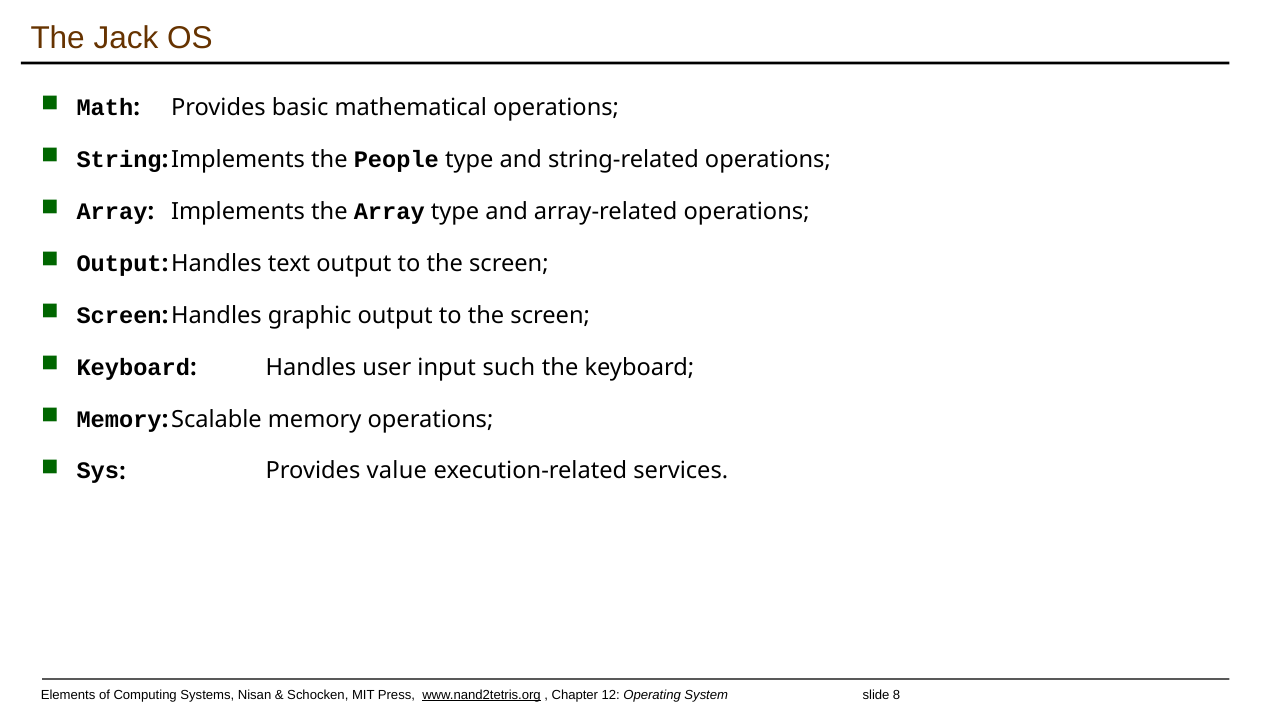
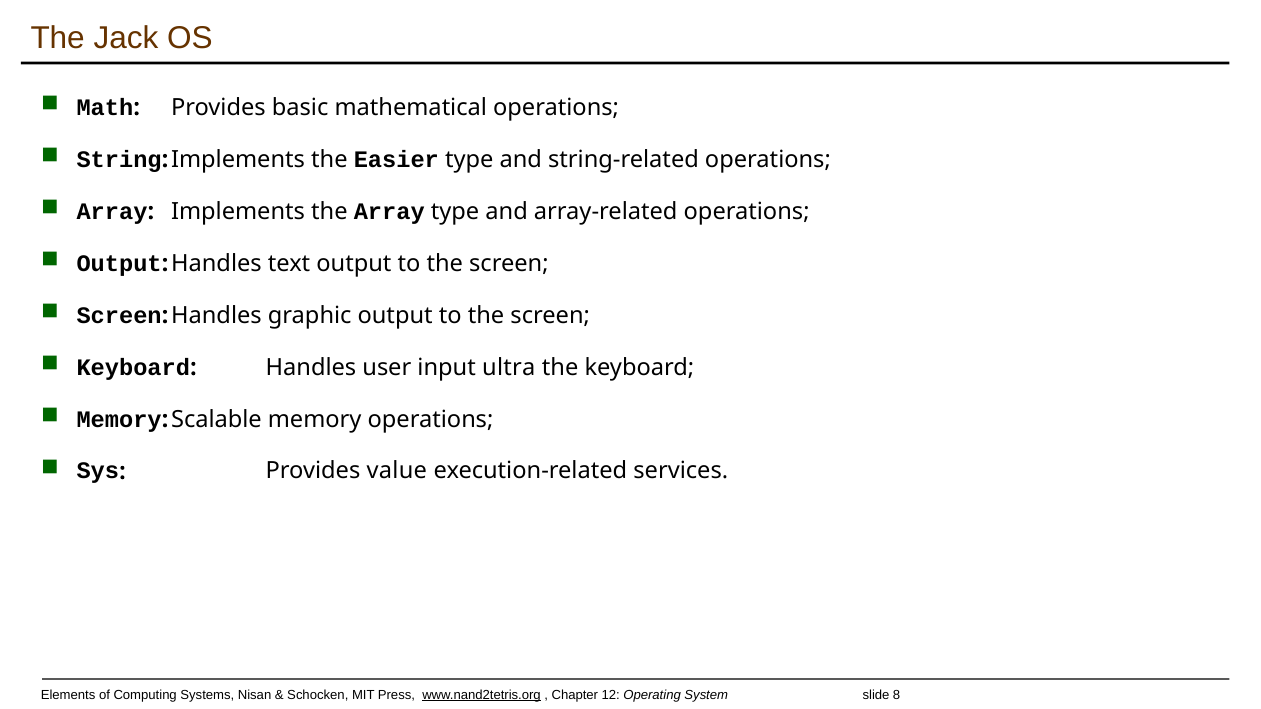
People: People -> Easier (396, 159)
such: such -> ultra (509, 367)
